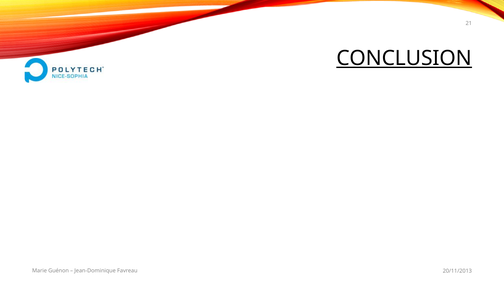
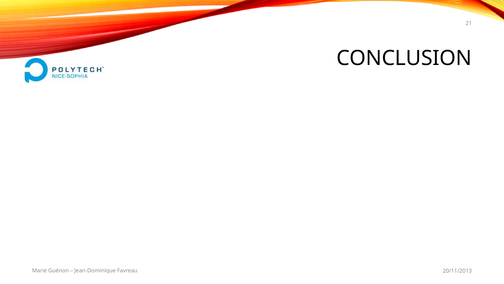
CONCLUSION underline: present -> none (404, 58)
